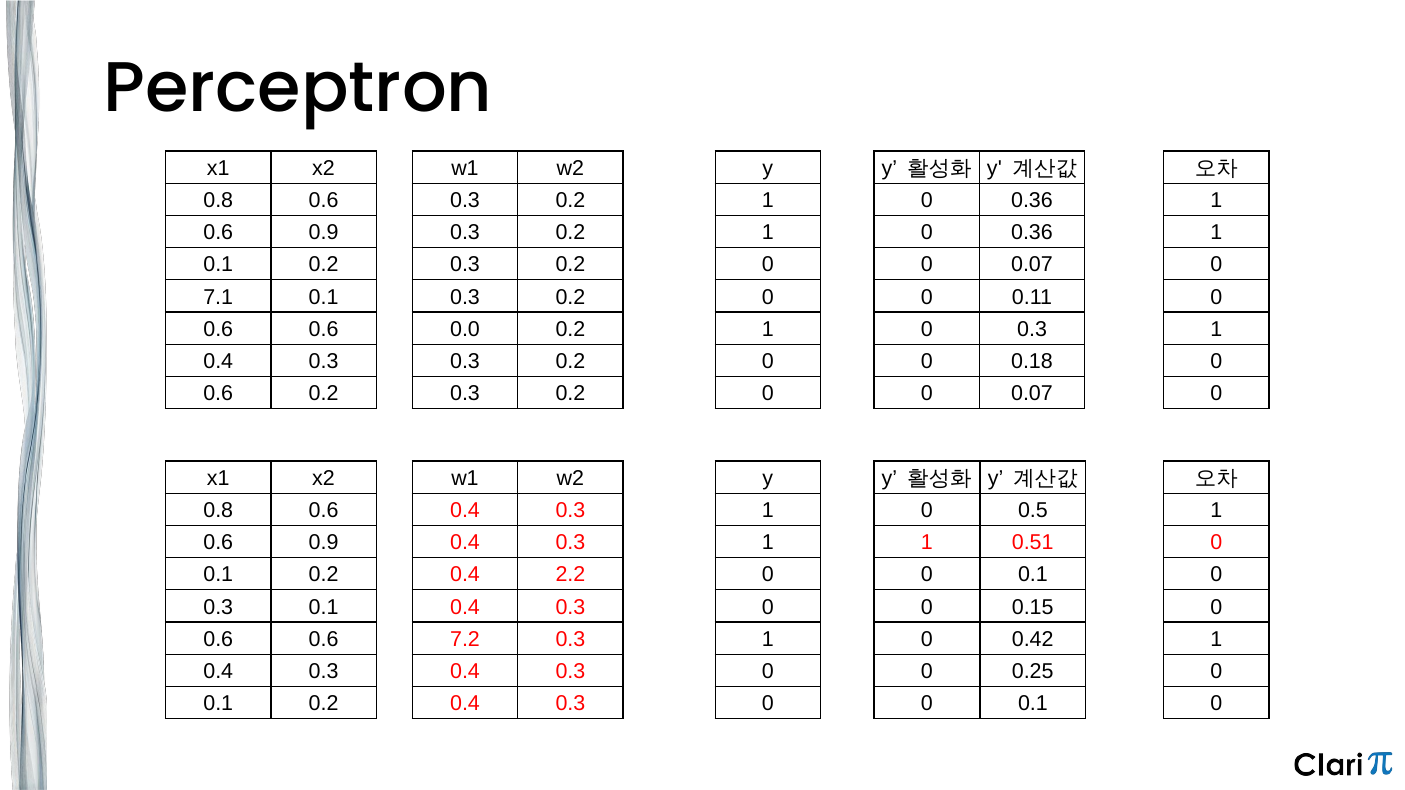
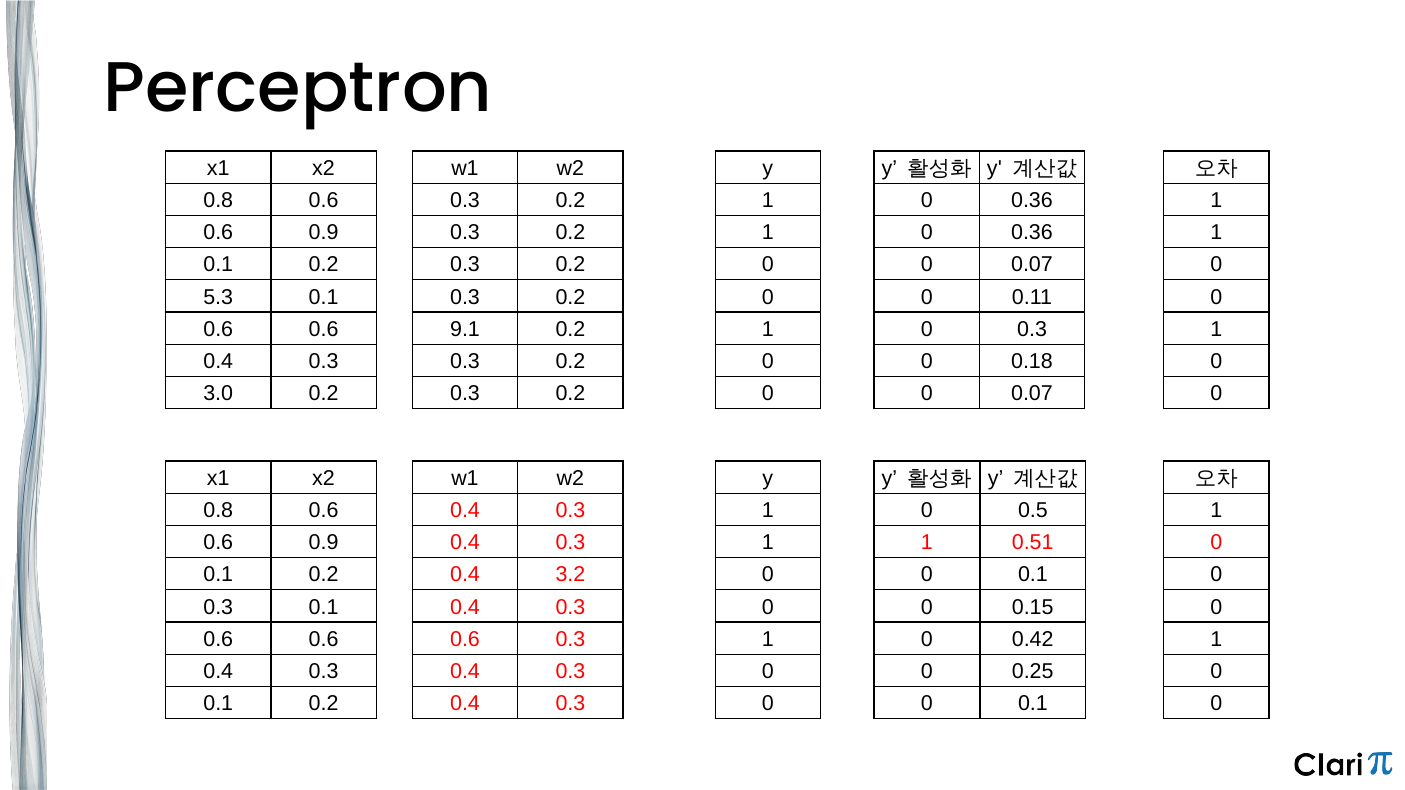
7.1: 7.1 -> 5.3 (218, 297)
0.0: 0.0 -> 9.1 (465, 329)
0.6: 0.6 -> 3.0 (218, 394)
2.2: 2.2 -> 3.2 (570, 575)
7.2: 7.2 -> 0.6 (465, 639)
